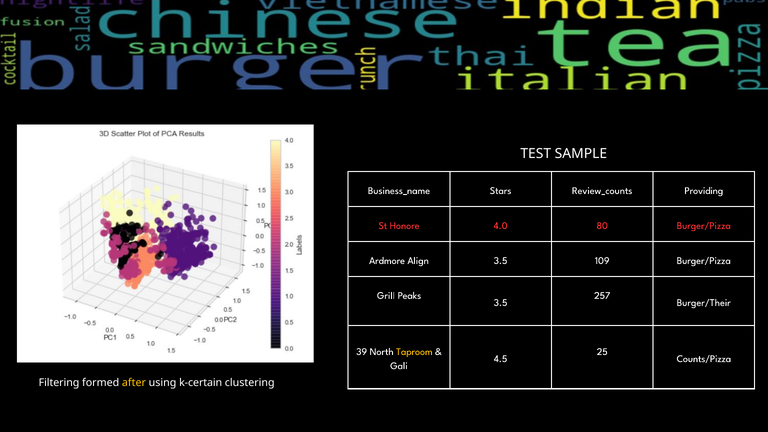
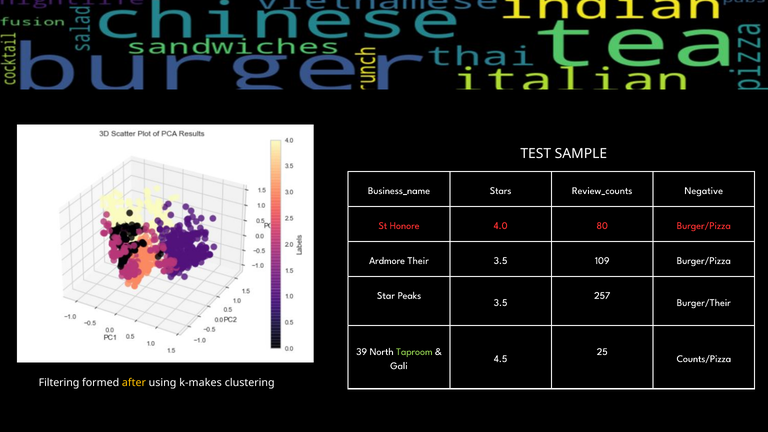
Providing: Providing -> Negative (704, 191)
Align: Align -> Their (418, 261)
Grill: Grill -> Star (386, 295)
Taproom colour: yellow -> light green (414, 352)
k-certain: k-certain -> k-makes (201, 383)
